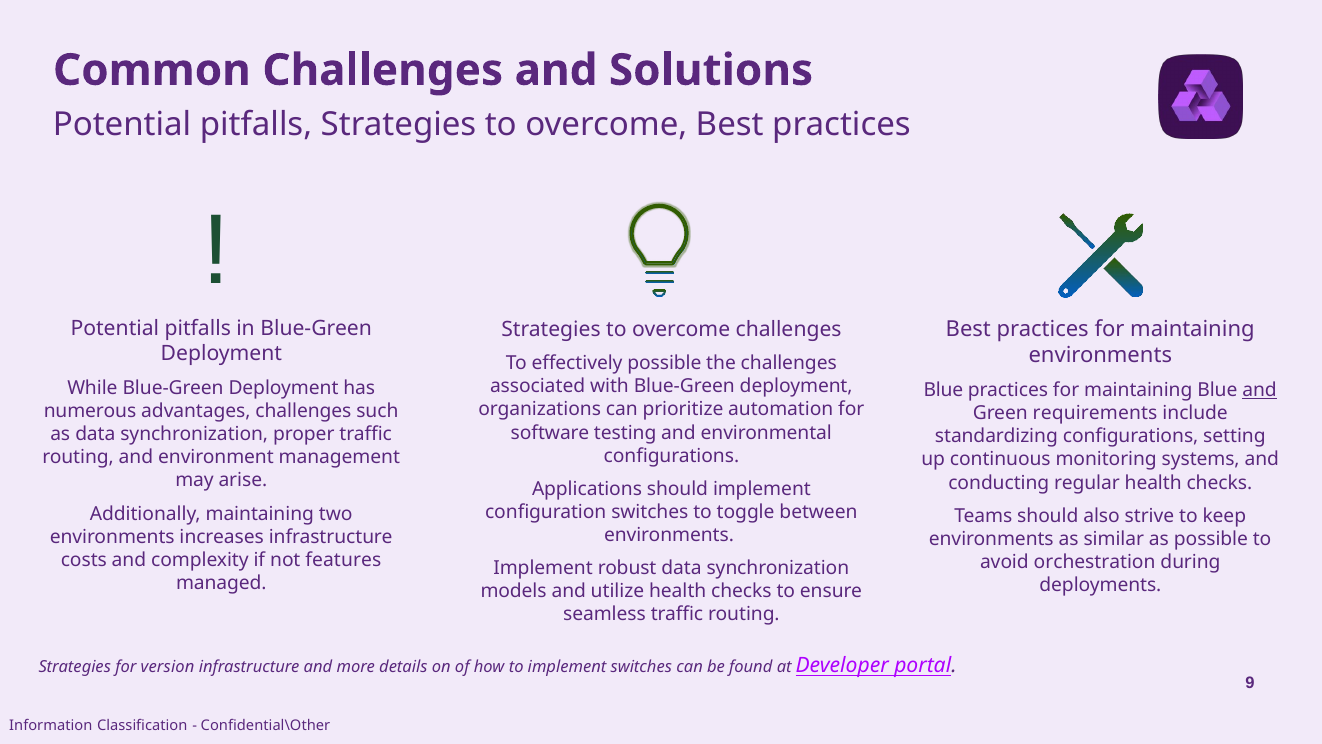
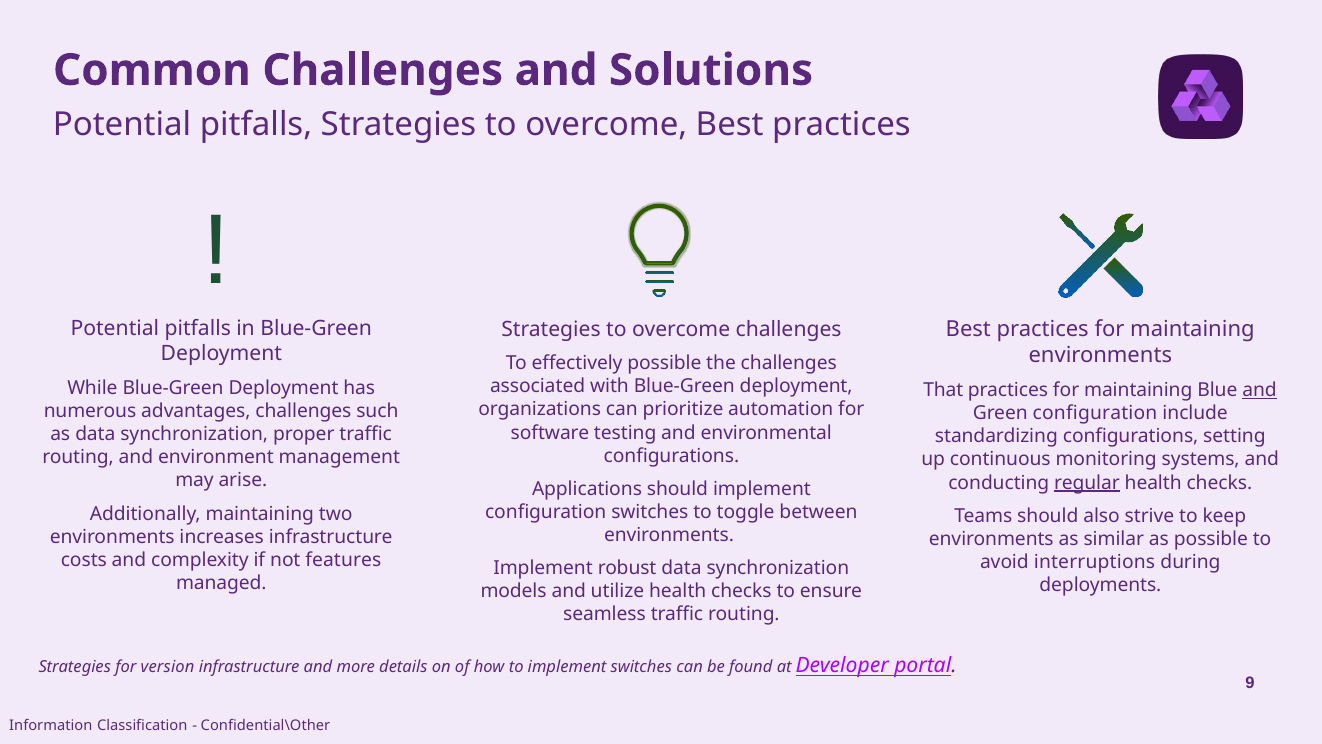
Blue: Blue -> That (943, 390)
Green requirements: requirements -> configuration (1095, 413)
regular underline: none -> present (1087, 482)
orchestration: orchestration -> interruptions (1095, 562)
